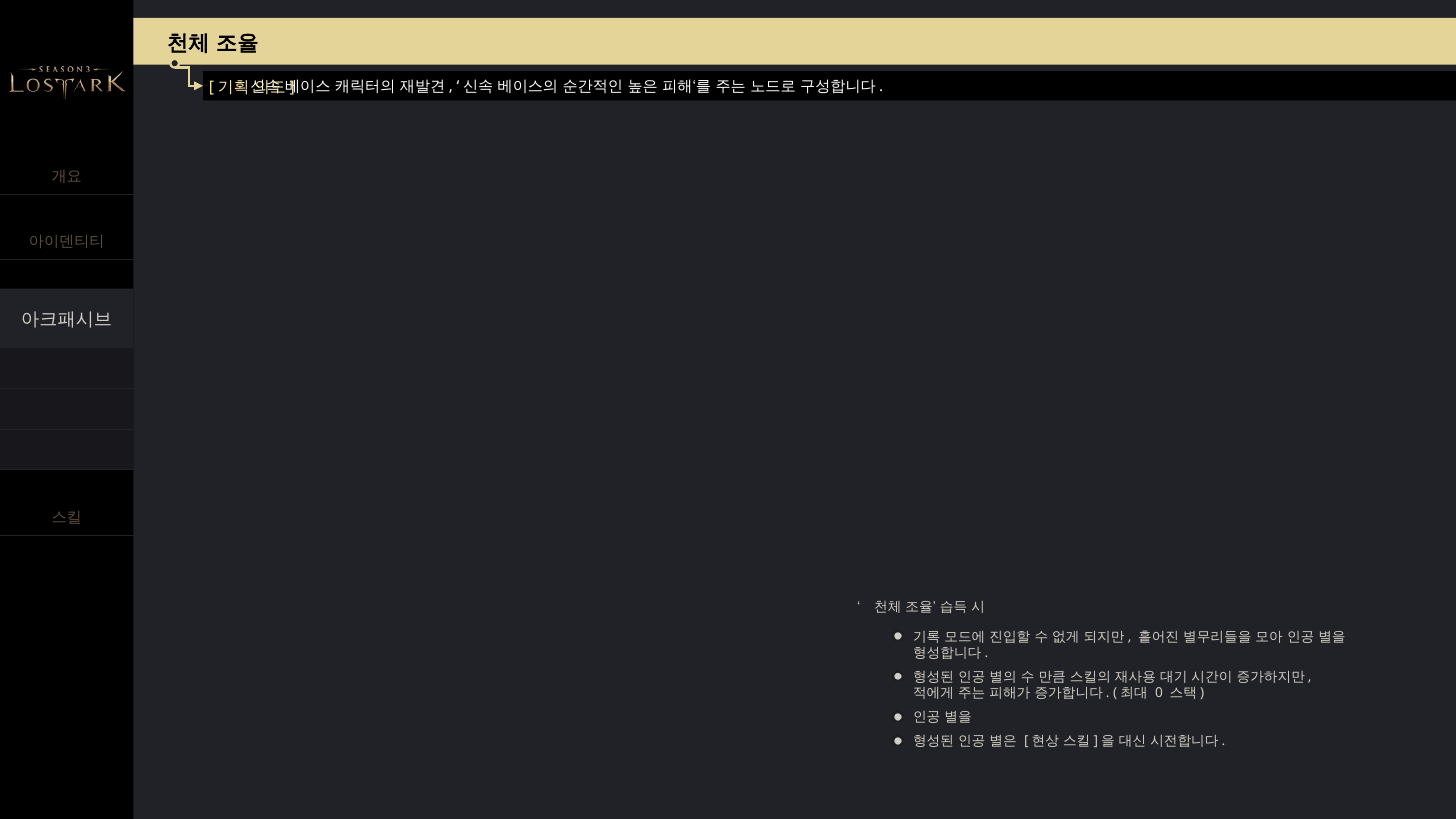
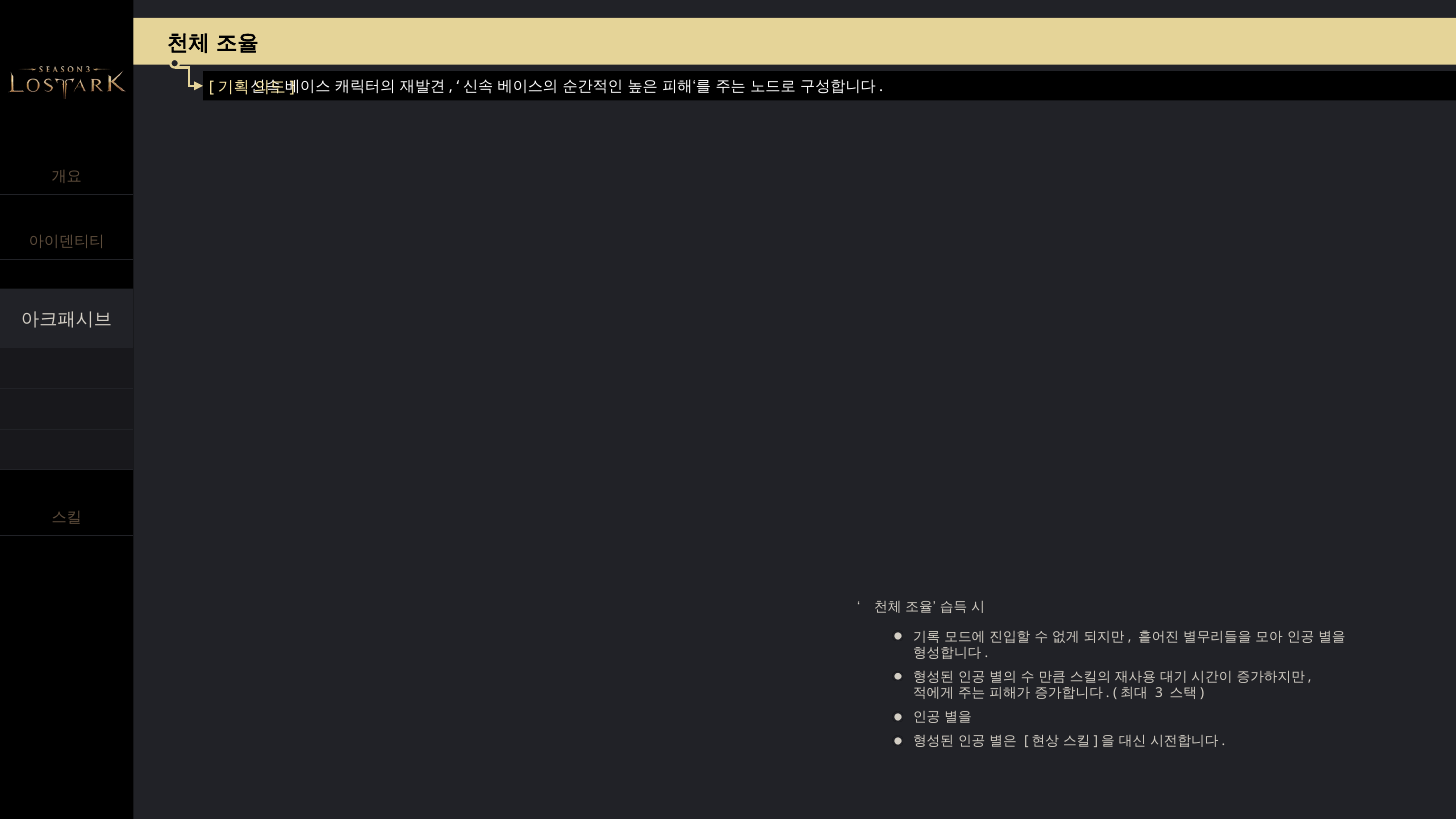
0: 0 -> 3 (1159, 693)
